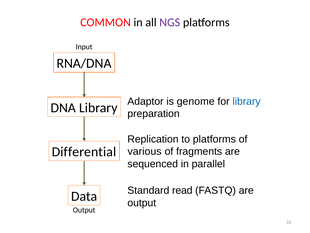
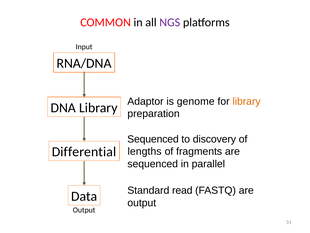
library colour: blue -> orange (247, 101)
Replication: Replication -> Sequenced (153, 139)
to platforms: platforms -> discovery (214, 139)
various: various -> lengths (145, 151)
